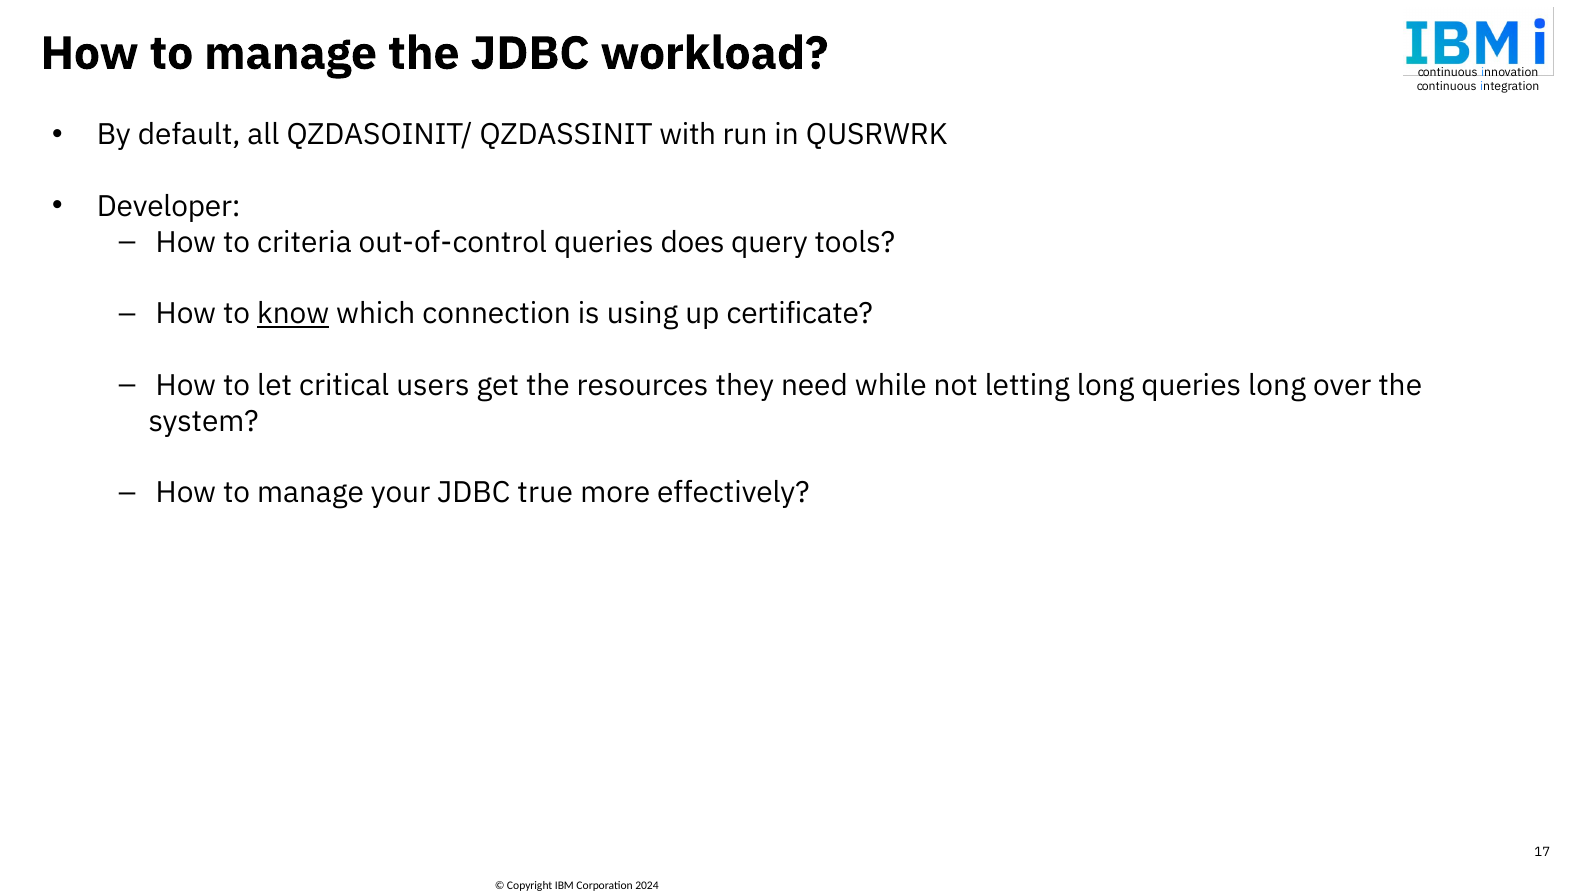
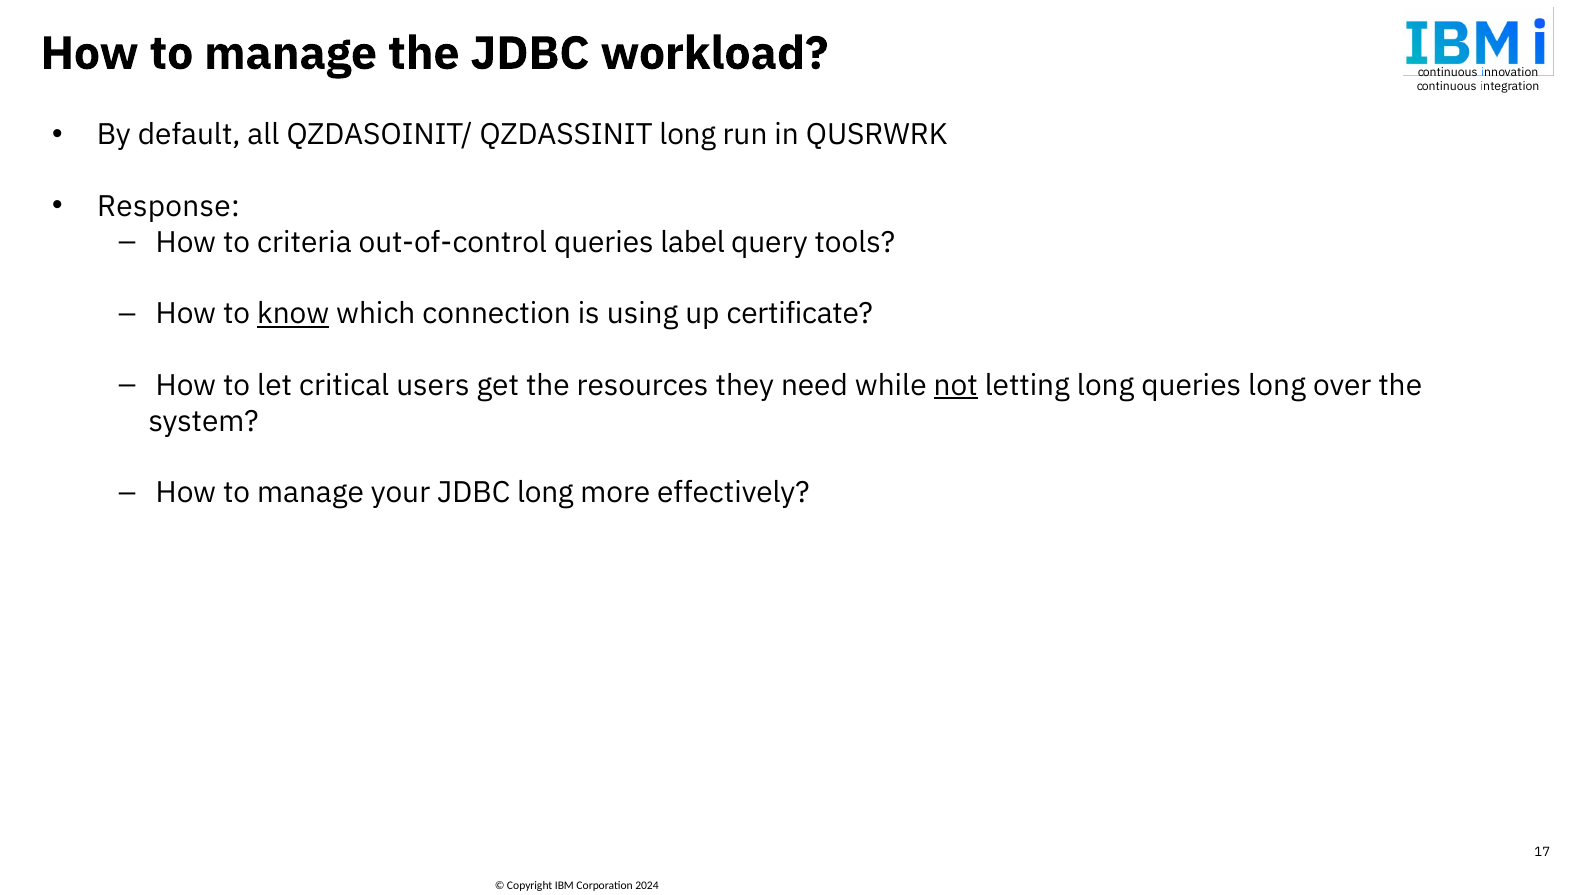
QZDASSINIT with: with -> long (688, 135)
Developer: Developer -> Response (168, 206)
does: does -> label (693, 242)
not underline: none -> present (956, 385)
JDBC true: true -> long (545, 493)
